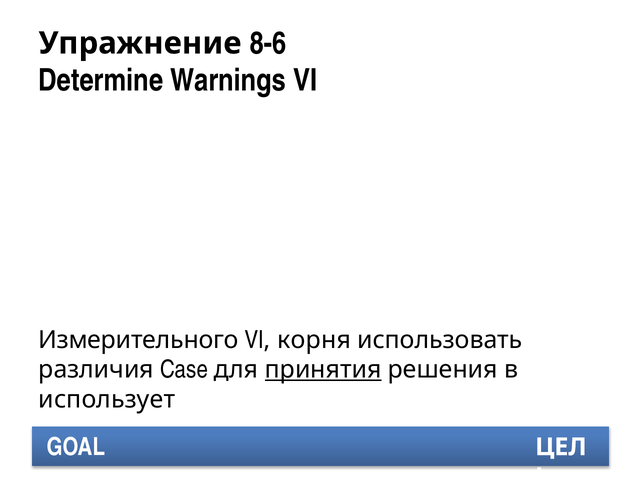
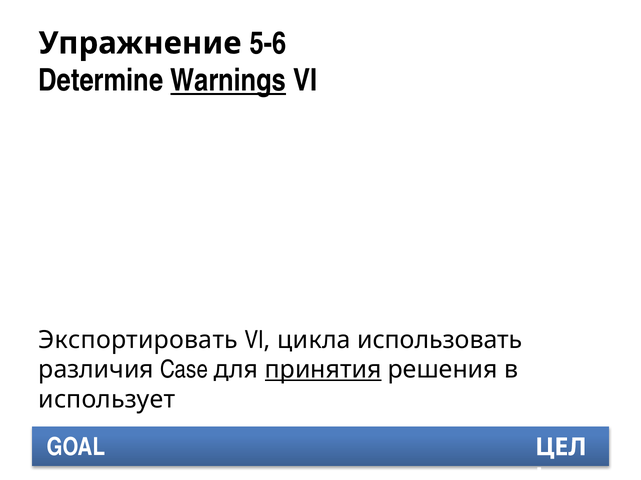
8-6: 8-6 -> 5-6 (268, 43)
Warnings underline: none -> present (228, 81)
Измерительного: Измерительного -> Экспортировать (138, 340)
корня: корня -> цикла (314, 340)
